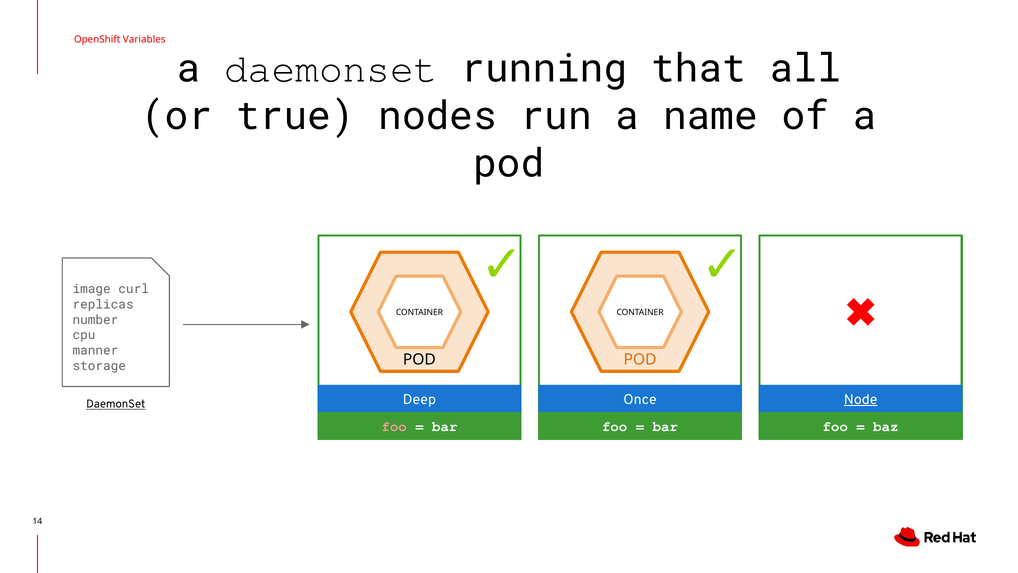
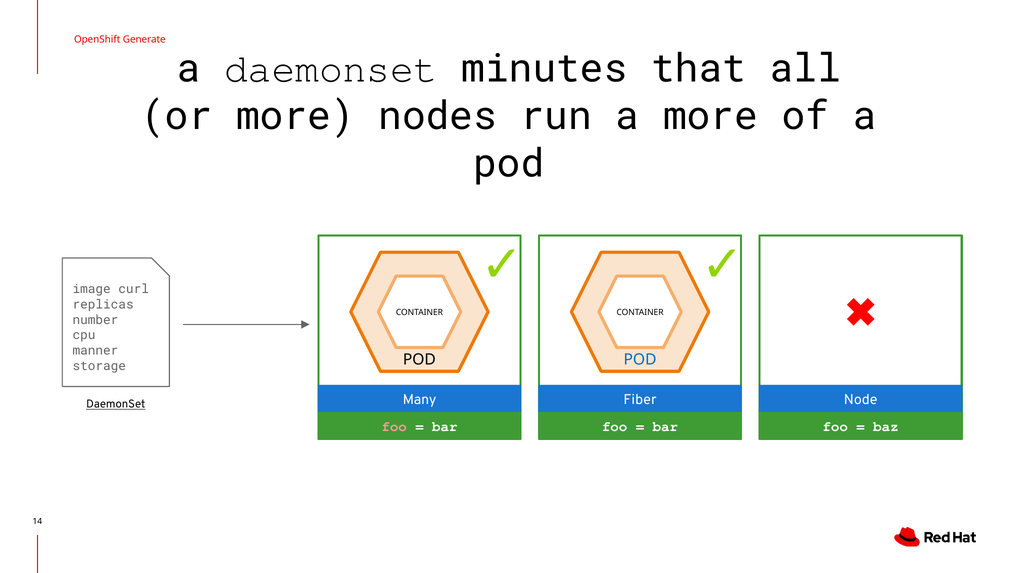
Variables: Variables -> Generate (144, 39)
running: running -> minutes (544, 68)
or true: true -> more (295, 116)
a name: name -> more (710, 116)
POD colour: orange -> blue (640, 359)
Deep: Deep -> Many (420, 399)
Once: Once -> Fiber (640, 399)
Node underline: present -> none (861, 399)
